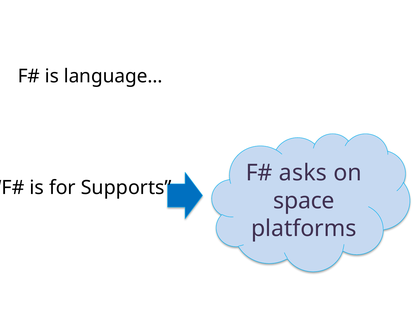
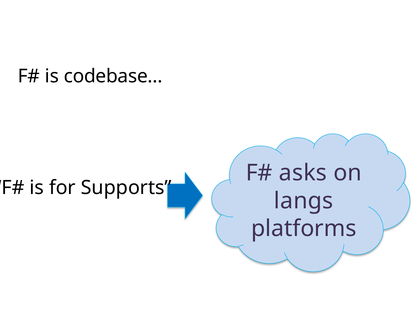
language…: language… -> codebase… (113, 76)
space: space -> langs (304, 201)
